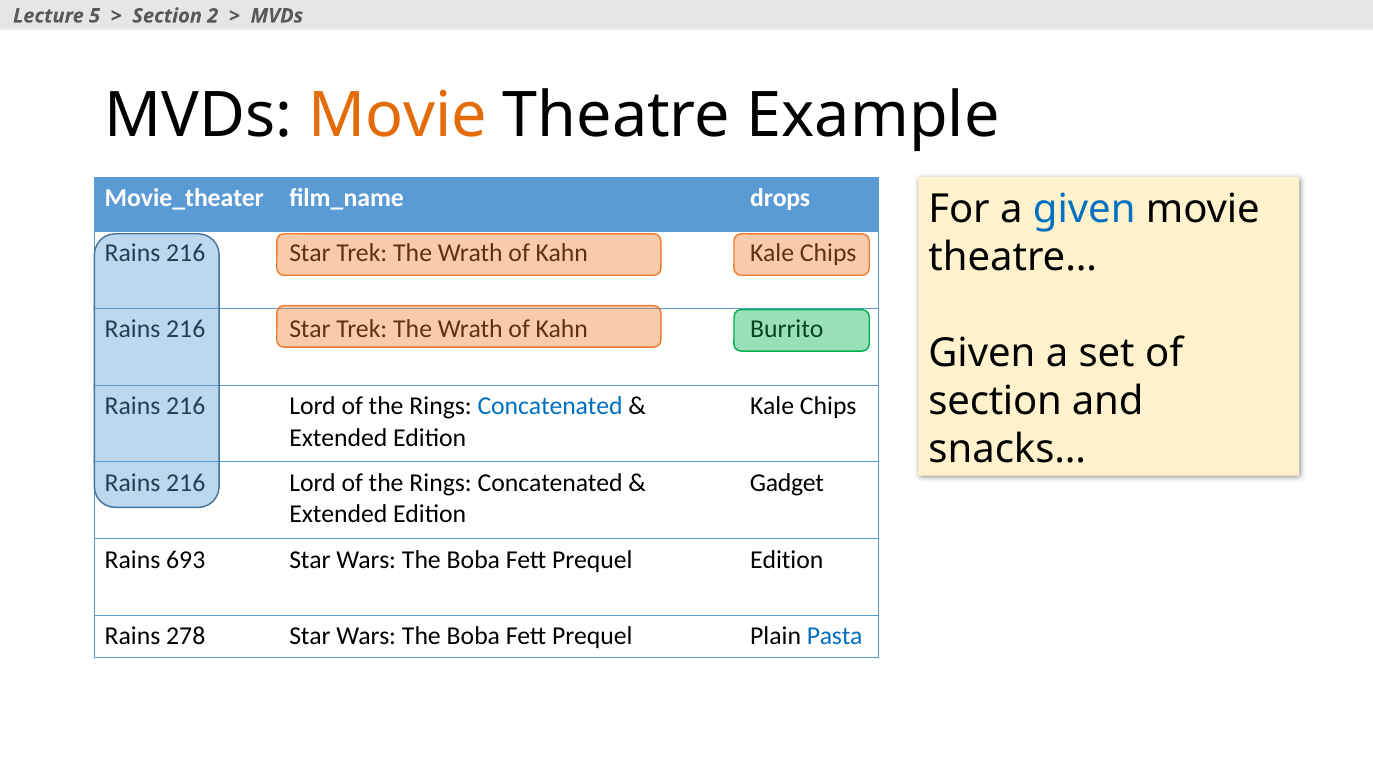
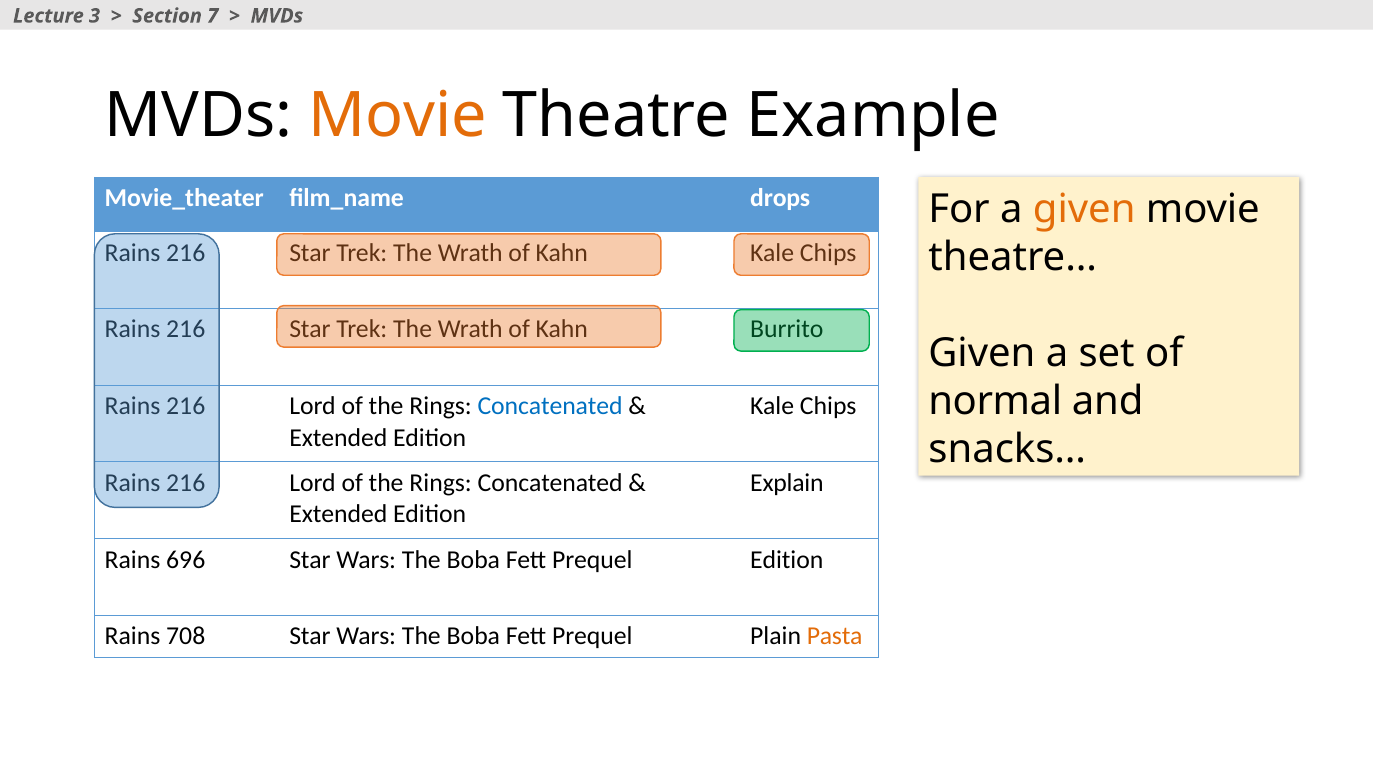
5: 5 -> 3 (94, 16)
2: 2 -> 7 (213, 16)
given colour: blue -> orange (1084, 209)
section: section -> normal (995, 401)
Gadget: Gadget -> Explain (787, 483)
693: 693 -> 696 (186, 560)
278: 278 -> 708 (186, 637)
Pasta colour: blue -> orange (835, 637)
